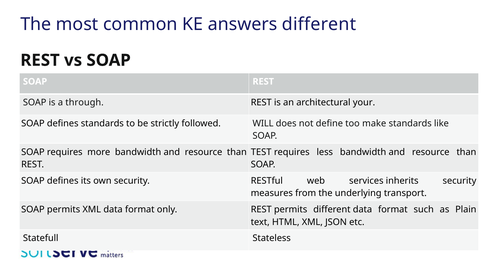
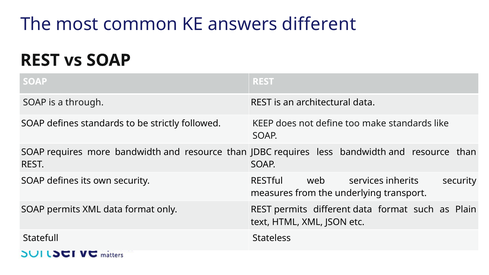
architectural your: your -> data (364, 103)
WILL: WILL -> KEEP (263, 123)
TEST: TEST -> JDBC (261, 152)
